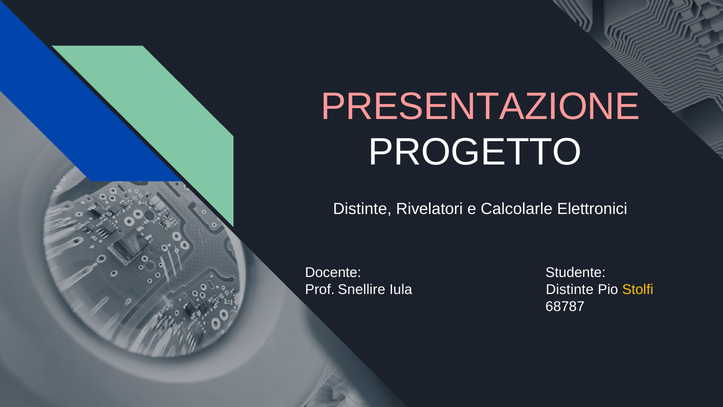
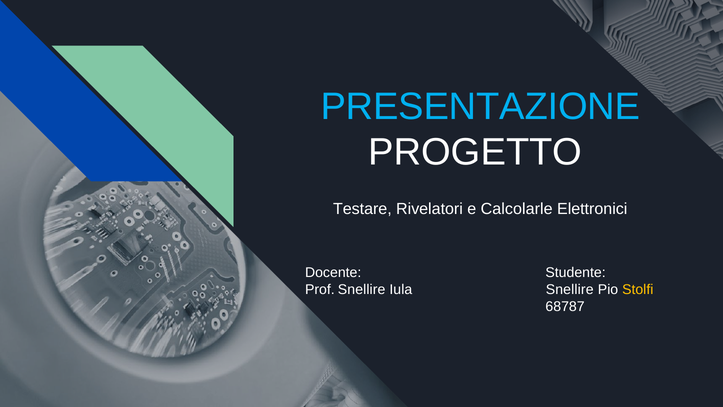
PRESENTAZIONE colour: pink -> light blue (480, 106)
Distinte: Distinte -> Testare (362, 209)
Distinte: Distinte -> Snellire (570, 289)
